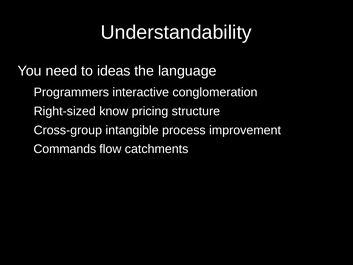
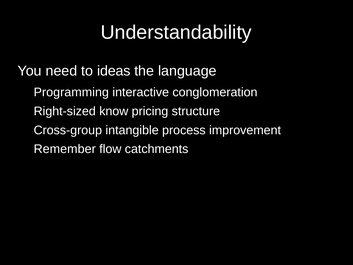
Programmers: Programmers -> Programming (71, 92)
Commands: Commands -> Remember (65, 149)
